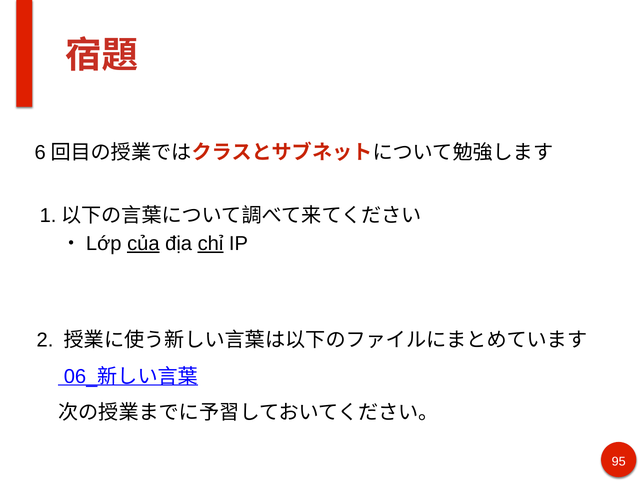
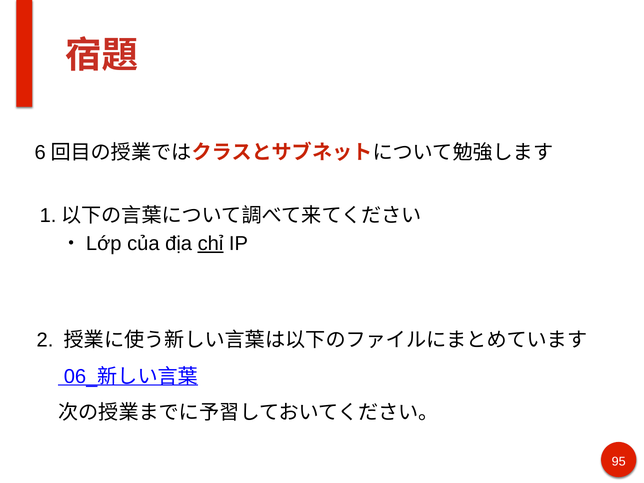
của underline: present -> none (143, 244)
